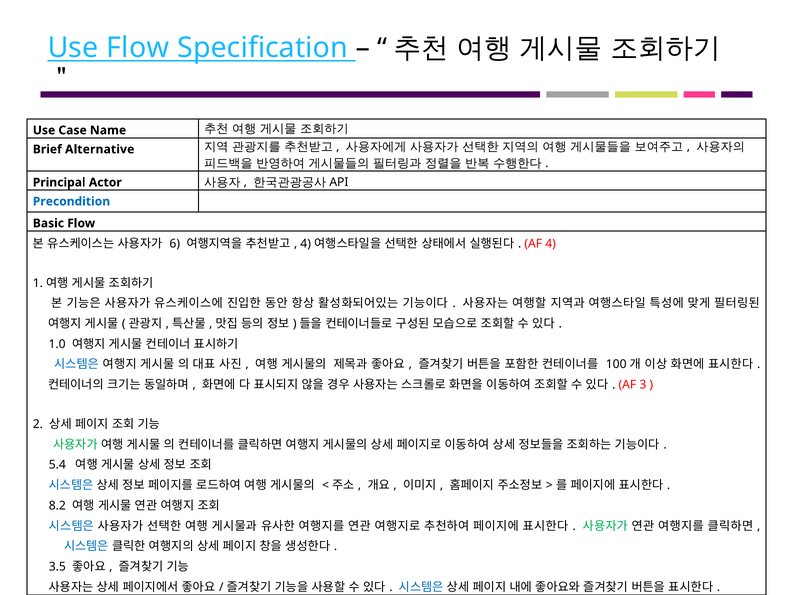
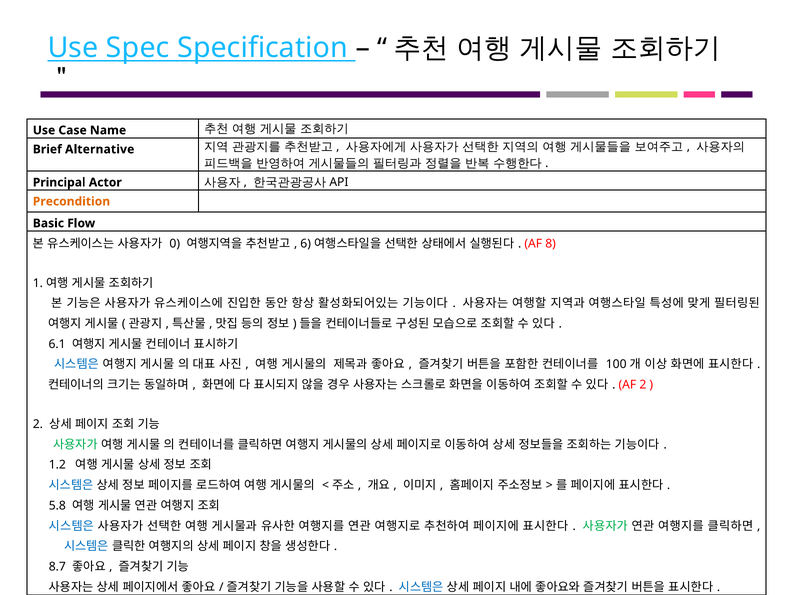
Use Flow: Flow -> Spec (138, 48)
Precondition colour: blue -> orange (71, 201)
6: 6 -> 0 (175, 244)
4: 4 -> 6 (306, 244)
AF 4: 4 -> 8 (551, 244)
1.0: 1.0 -> 6.1 (57, 344)
AF 3: 3 -> 2 (643, 385)
5.4: 5.4 -> 1.2 (57, 465)
8.2: 8.2 -> 5.8 (57, 505)
3.5: 3.5 -> 8.7 (57, 567)
